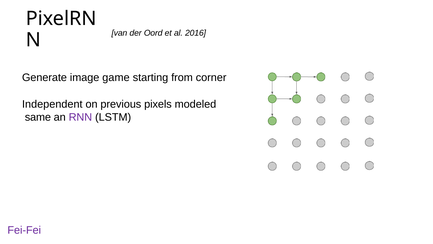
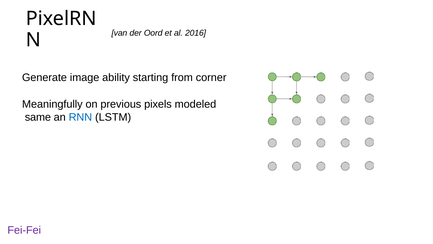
game: game -> ability (116, 77)
Independent: Independent -> Meaningfully (52, 104)
RNN colour: purple -> blue (80, 117)
